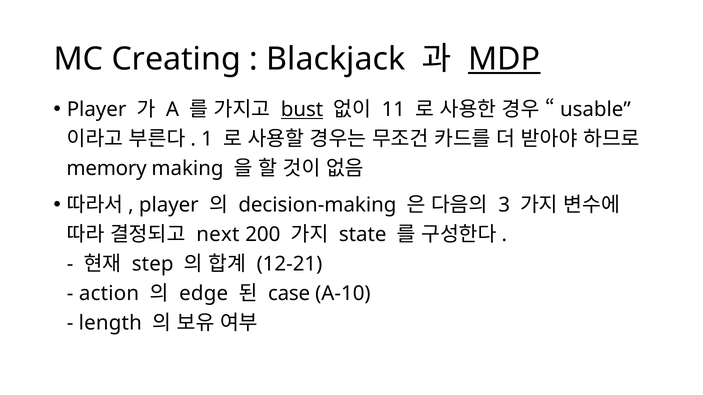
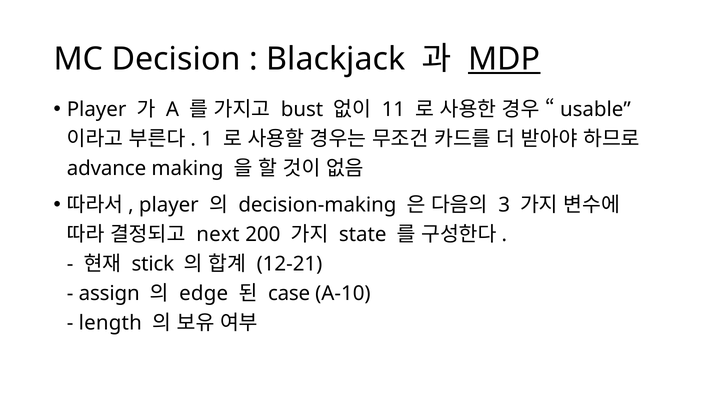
Creating: Creating -> Decision (176, 59)
bust underline: present -> none (302, 110)
memory: memory -> advance (107, 169)
step: step -> stick (153, 264)
action: action -> assign (109, 294)
